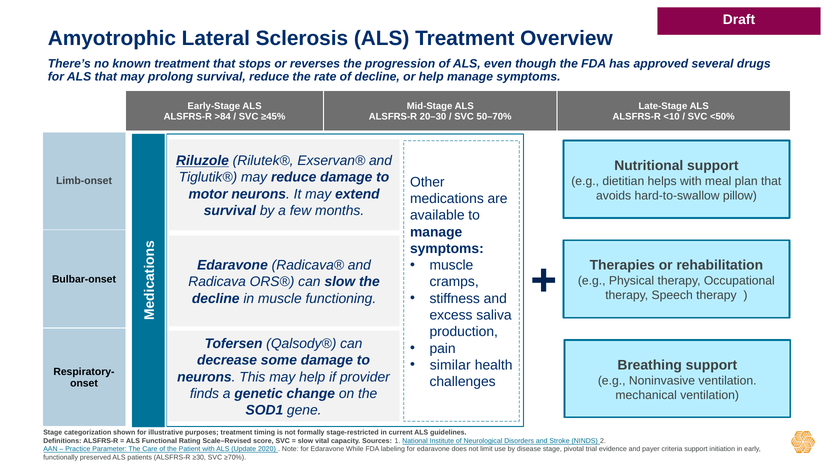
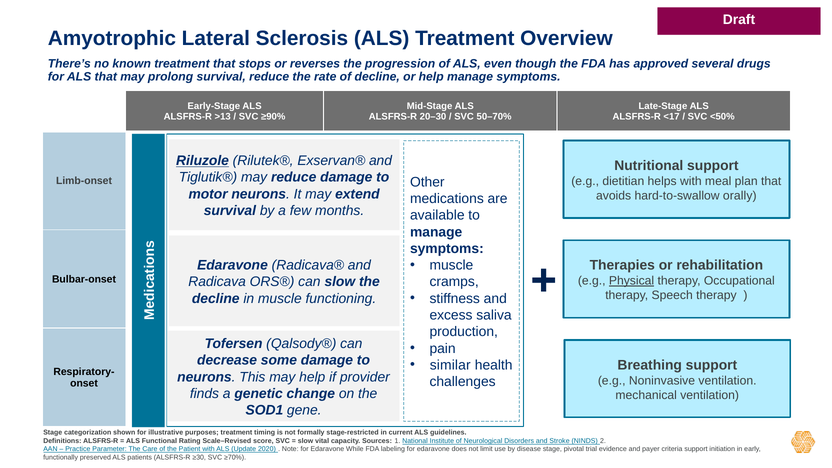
>84: >84 -> >13 (223, 117)
≥45%: ≥45% -> ≥90% (273, 117)
<10: <10 -> <17 (672, 117)
pillow: pillow -> orally (740, 196)
Physical underline: none -> present (632, 281)
